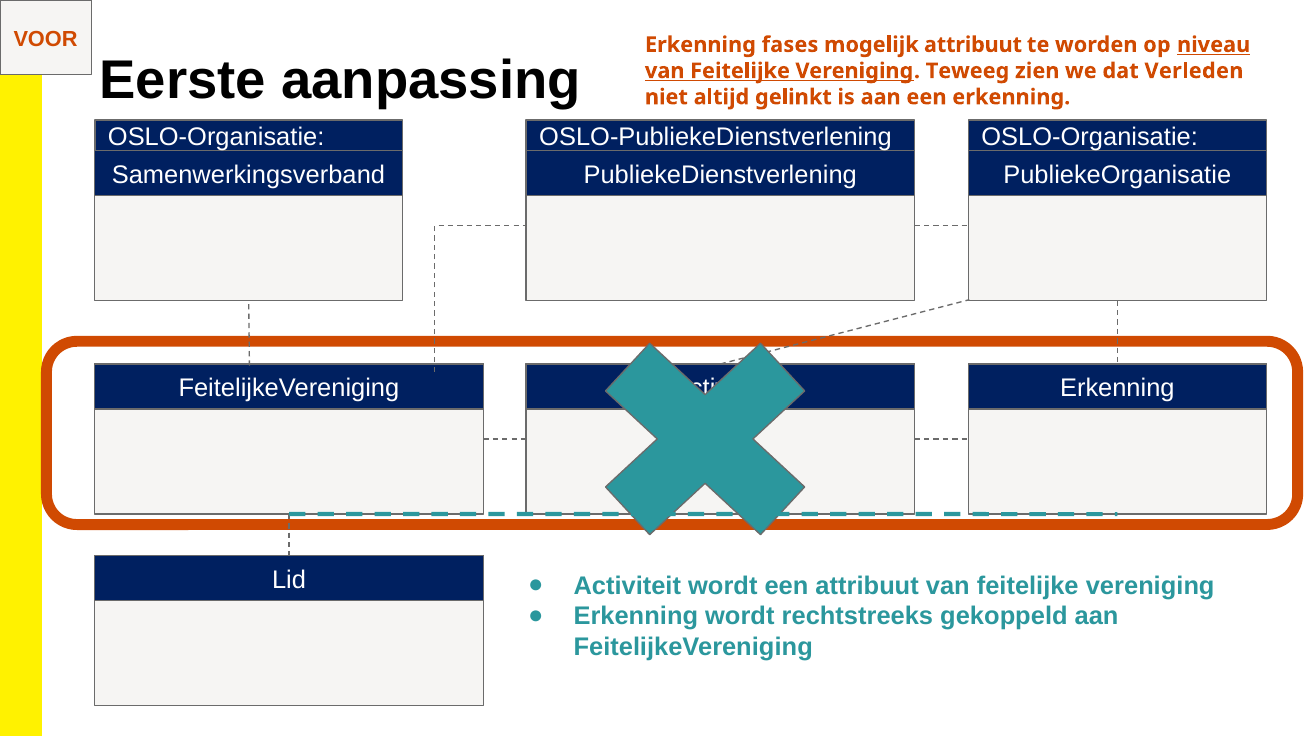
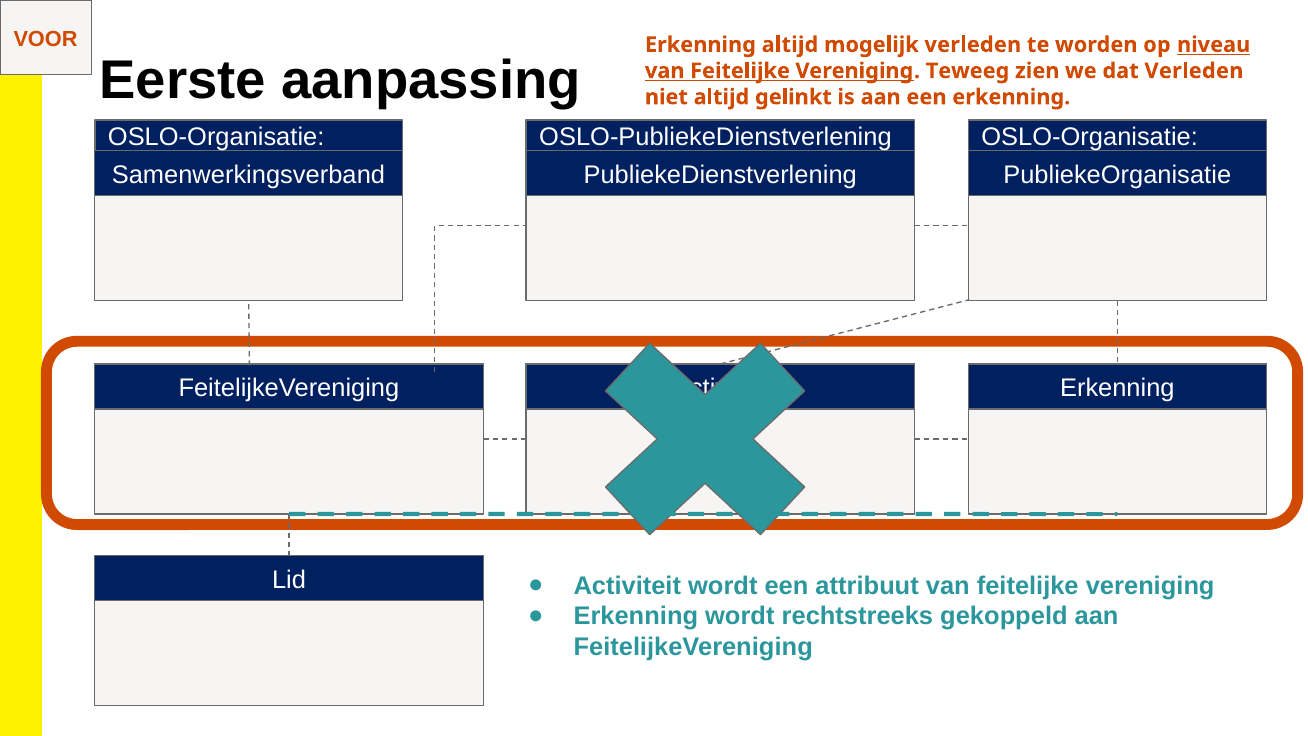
Erkenning fases: fases -> altijd (790, 45)
mogelijk attribuut: attribuut -> verleden (973, 45)
